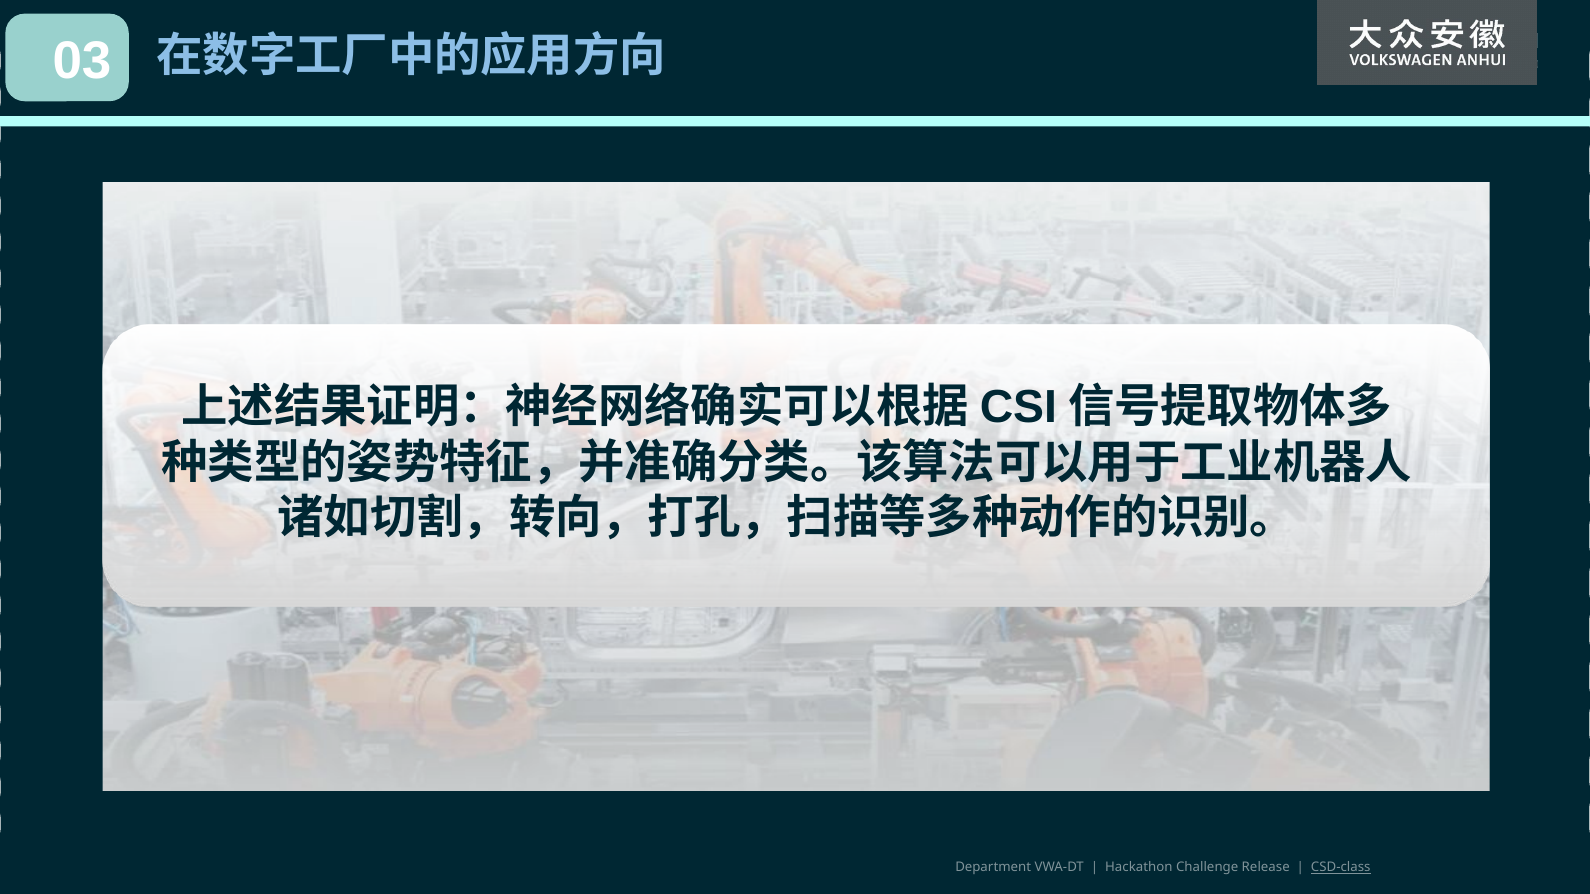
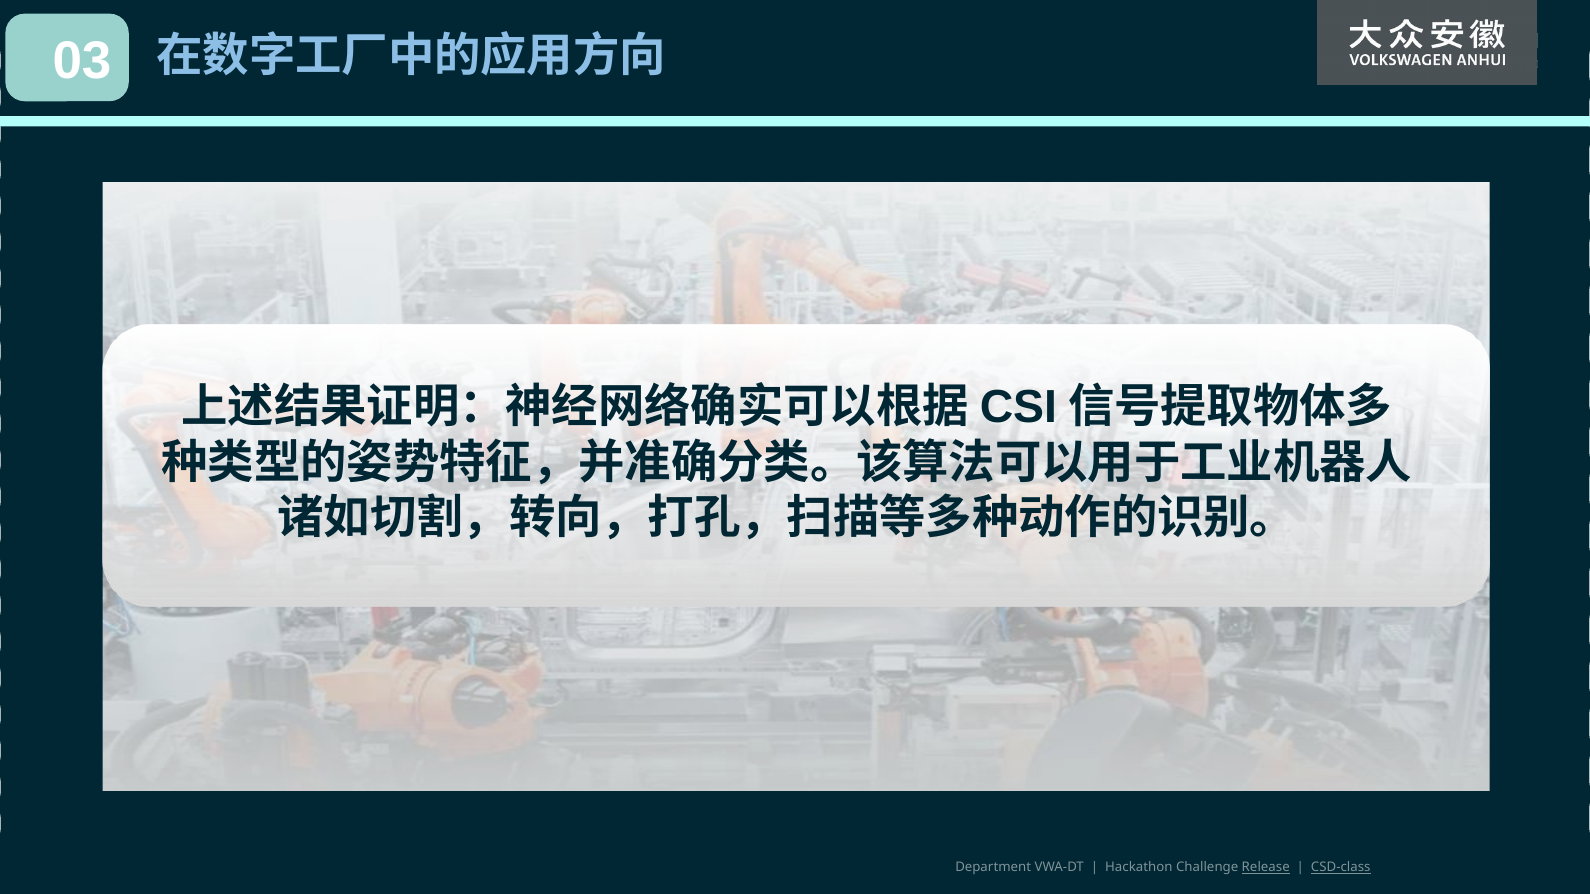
Release underline: none -> present (1266, 868)
